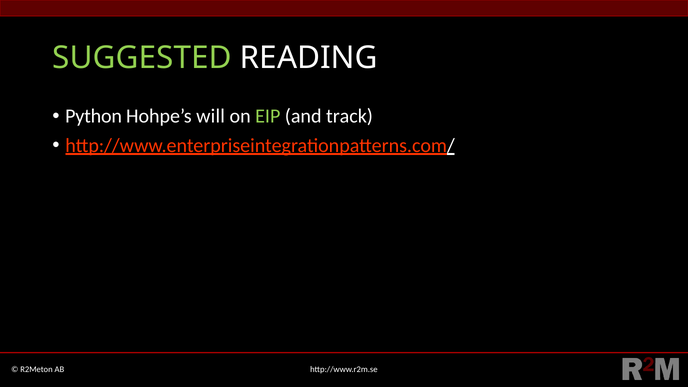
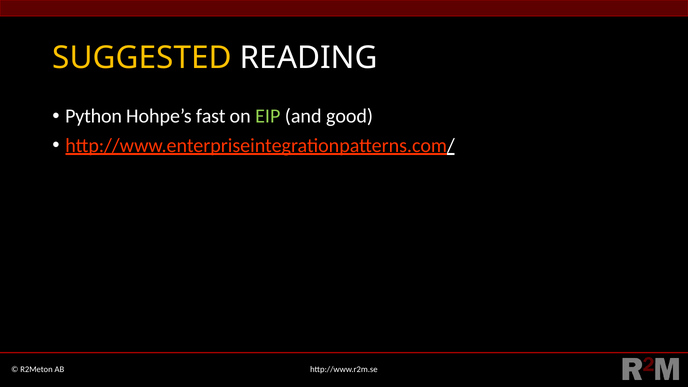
SUGGESTED colour: light green -> yellow (142, 58)
will: will -> fast (211, 116)
track: track -> good (350, 116)
